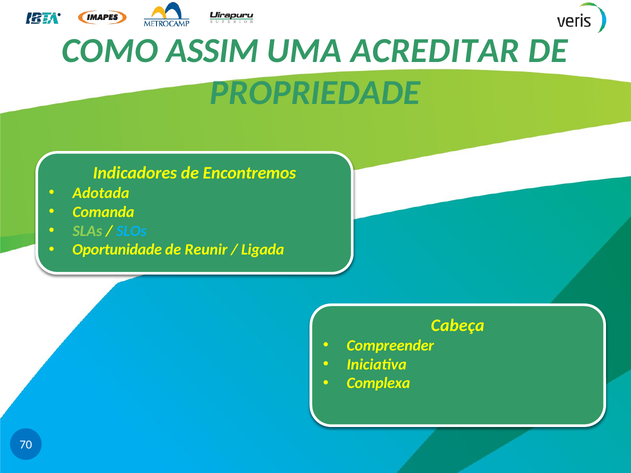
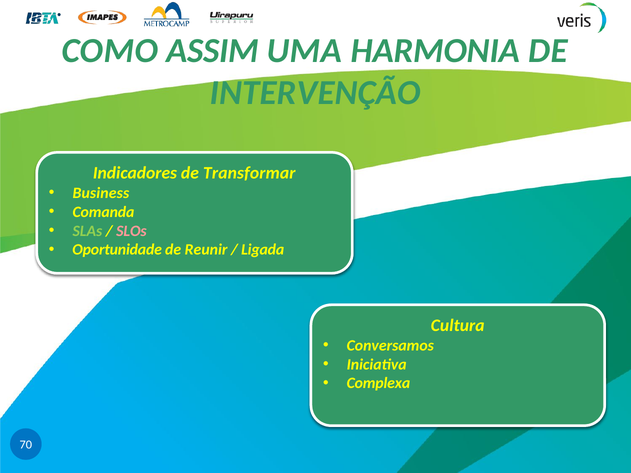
ACREDITAR: ACREDITAR -> HARMONIA (435, 51)
PROPRIEDADE: PROPRIEDADE -> INTERVENÇÃO (315, 93)
Encontremos: Encontremos -> Transformar (249, 173)
Adotada: Adotada -> Business (101, 193)
SLOs colour: light blue -> pink (131, 231)
Cabeça: Cabeça -> Cultura (458, 326)
Compreender: Compreender -> Conversamos (390, 346)
